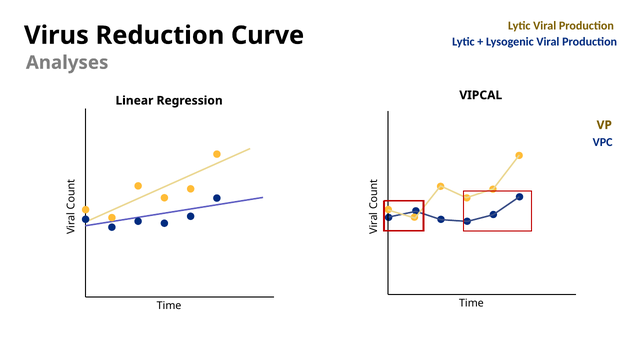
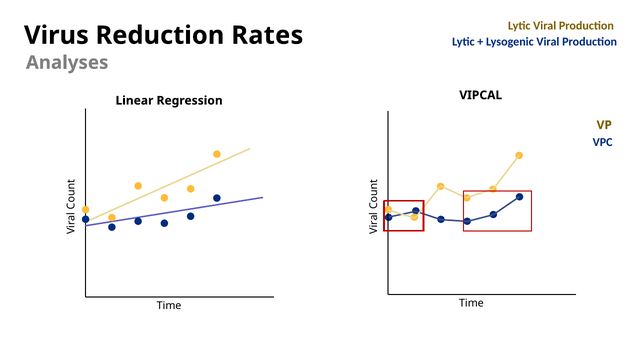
Curve: Curve -> Rates (267, 35)
